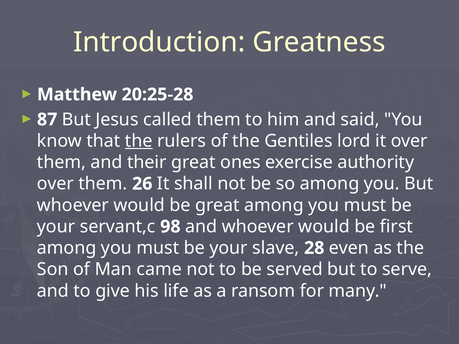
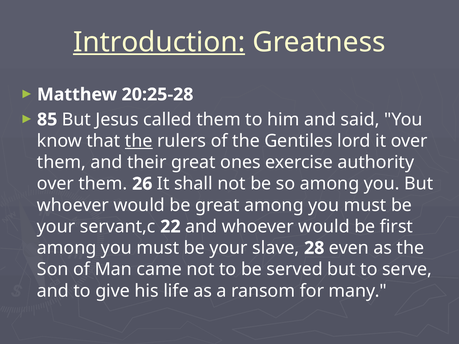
Introduction underline: none -> present (159, 42)
87: 87 -> 85 (47, 120)
98: 98 -> 22 (170, 227)
